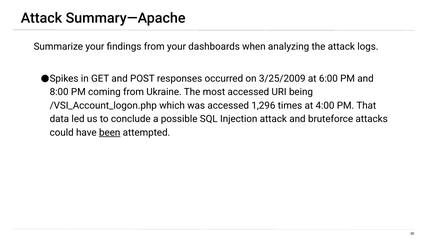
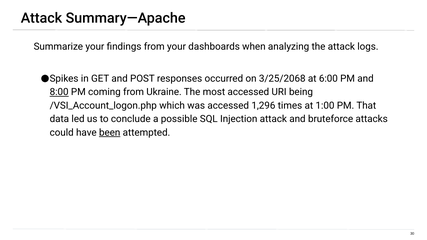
3/25/2009: 3/25/2009 -> 3/25/2068 (282, 79)
8:00 underline: none -> present (59, 92)
4:00: 4:00 -> 1:00 (325, 106)
